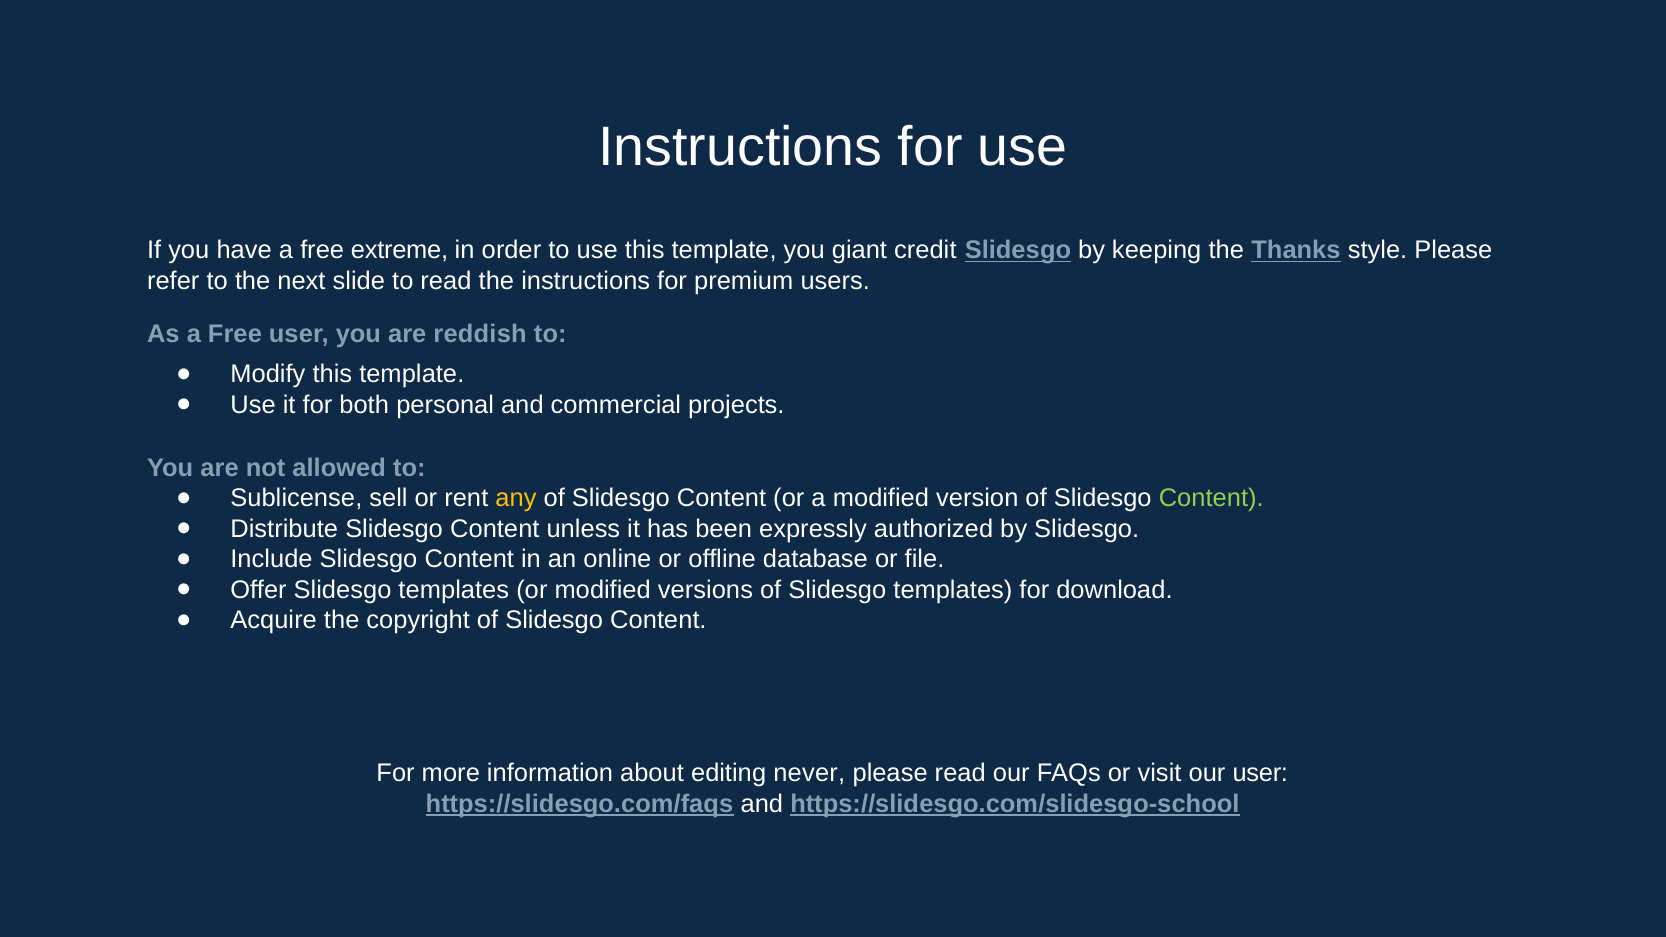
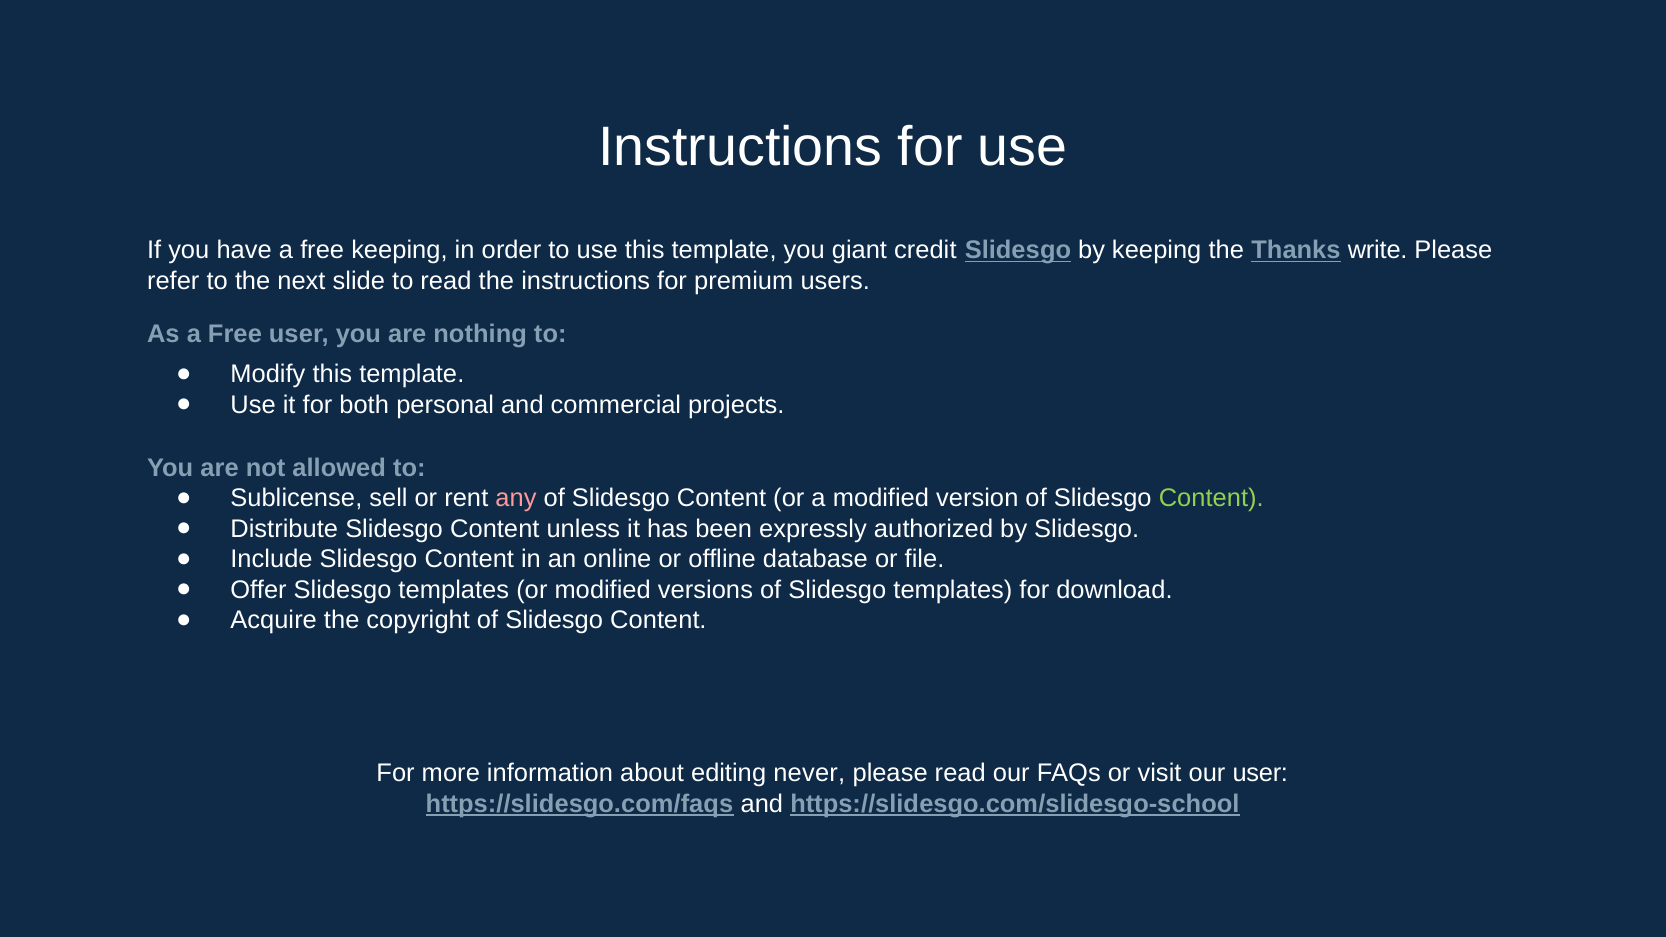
free extreme: extreme -> keeping (399, 250)
style: style -> write (1378, 250)
reddish: reddish -> nothing (480, 334)
any colour: yellow -> pink (516, 498)
